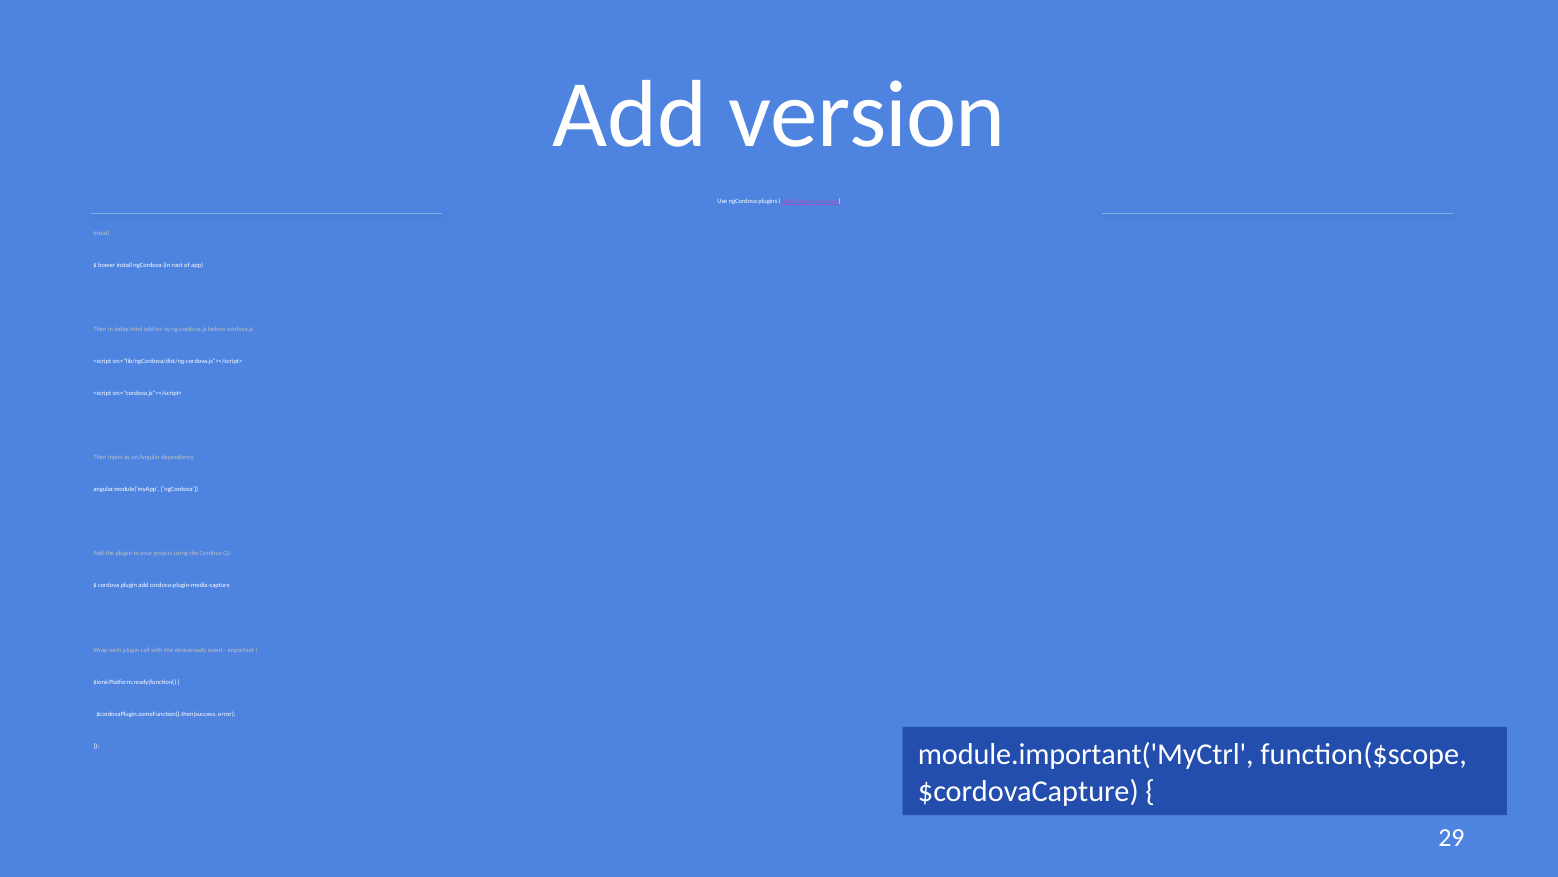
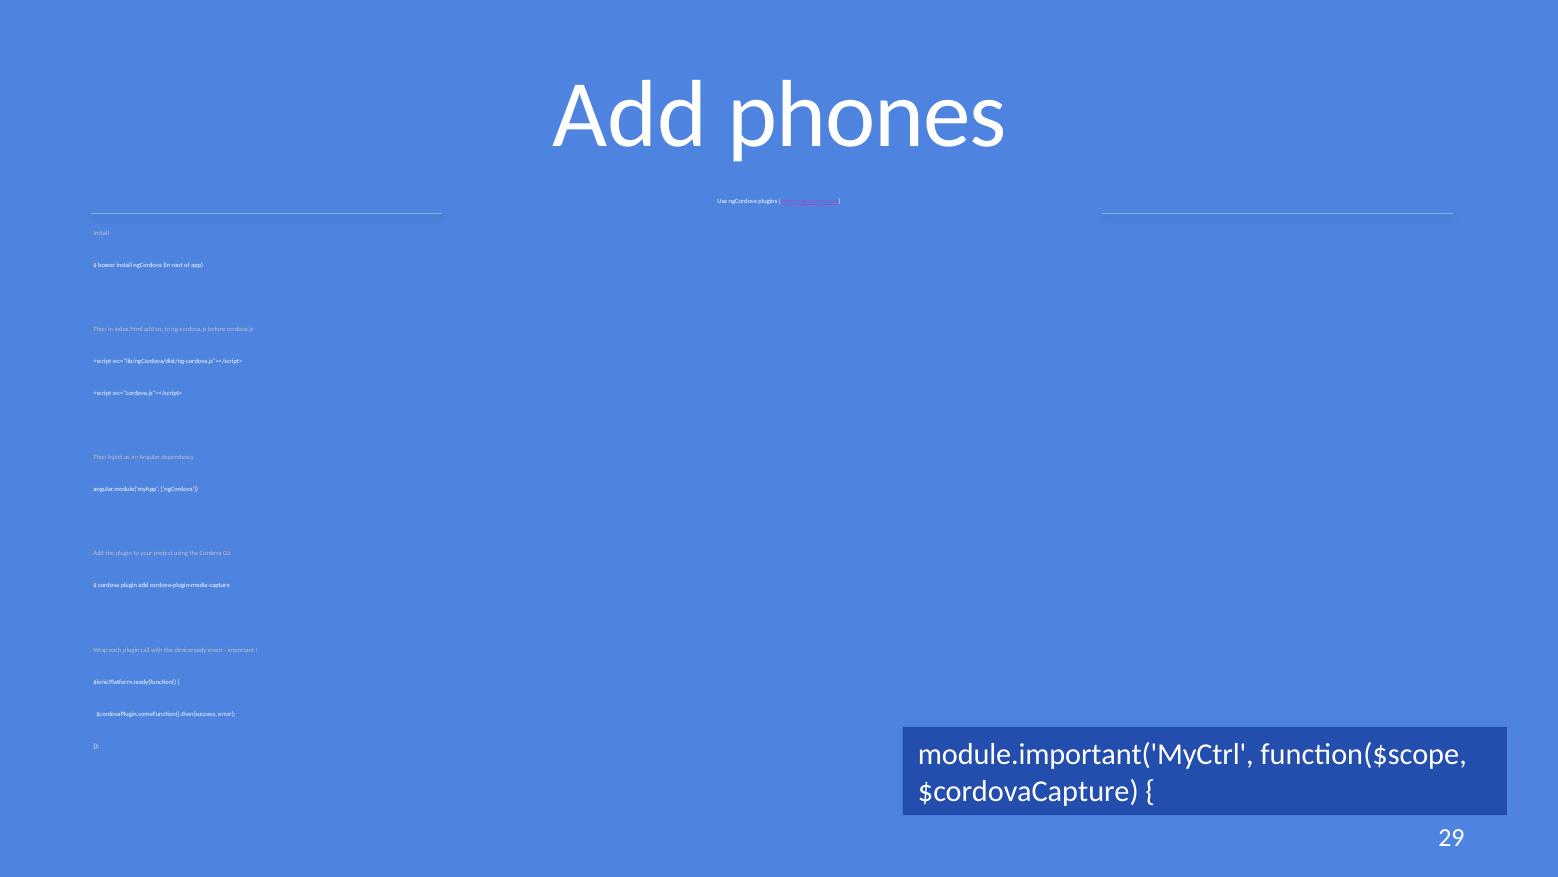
version: version -> phones (867, 115)
